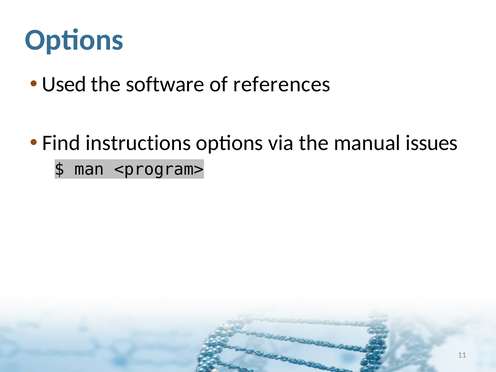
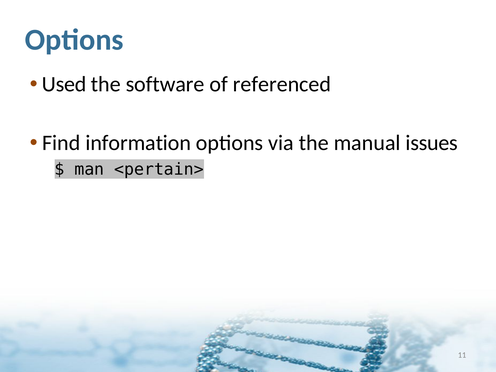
references: references -> referenced (282, 84)
instructions: instructions -> information (138, 143)
<program>: <program> -> <pertain> (159, 169)
